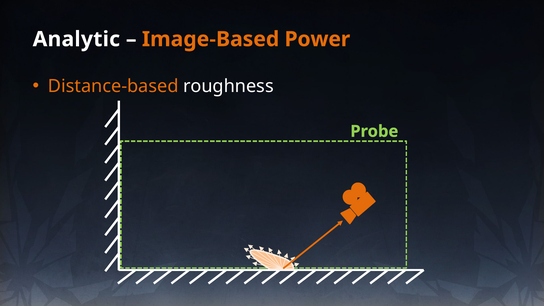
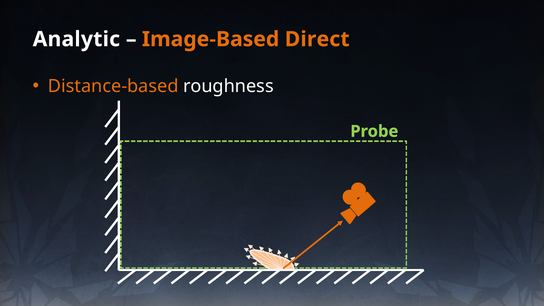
Power: Power -> Direct (317, 39)
